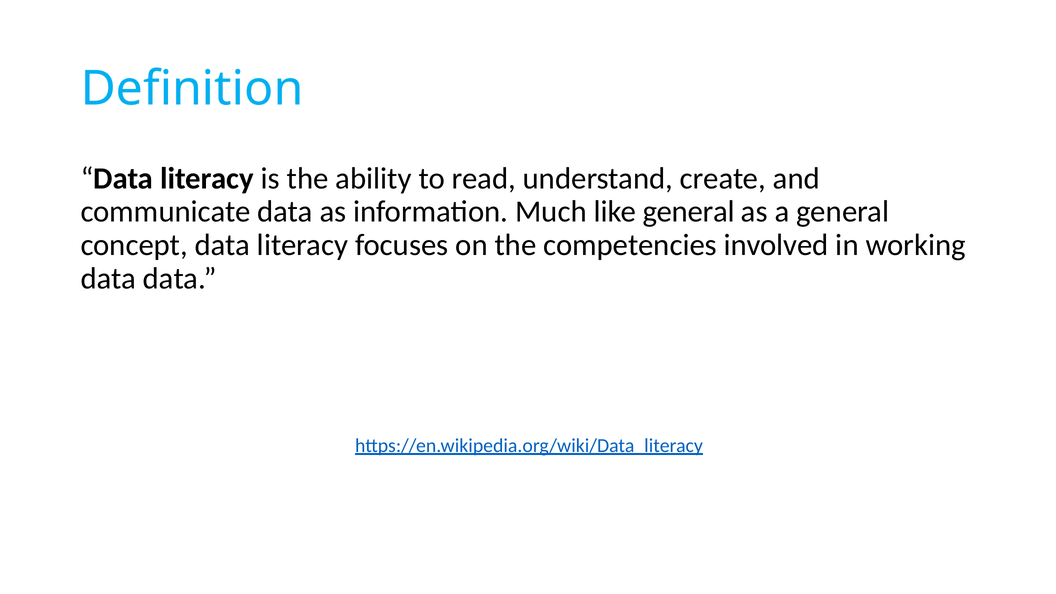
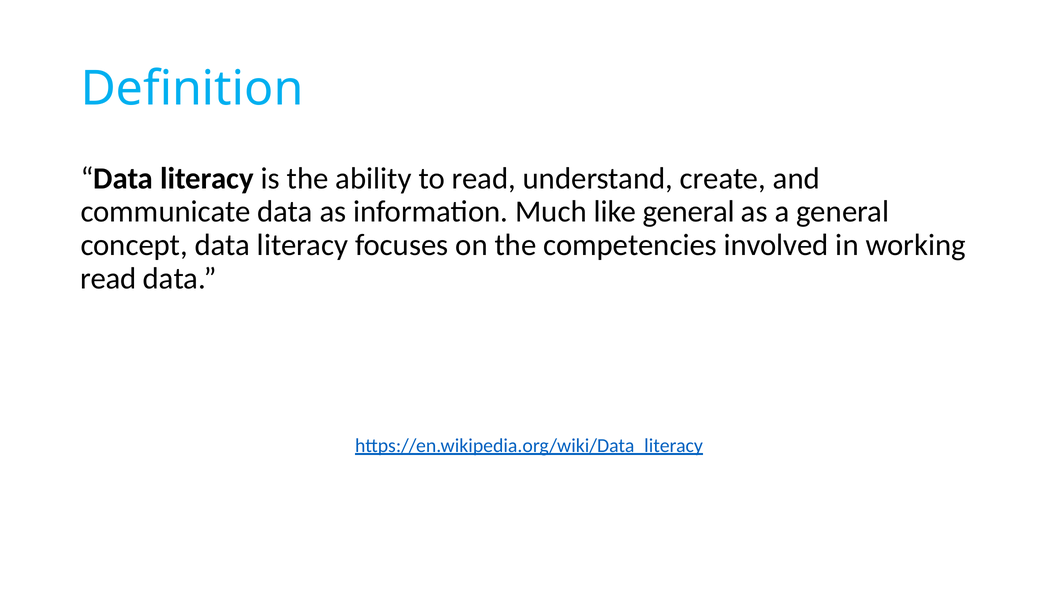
data: data -> read (108, 278)
